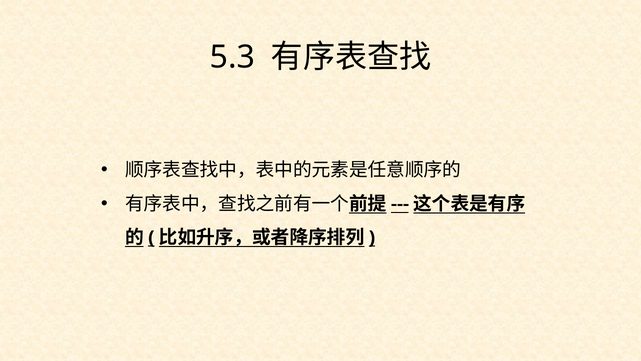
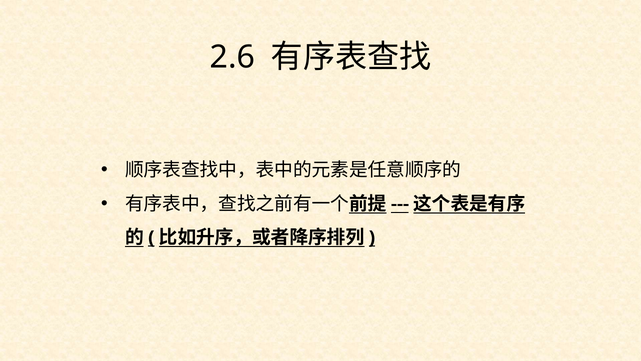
5.3: 5.3 -> 2.6 (232, 57)
